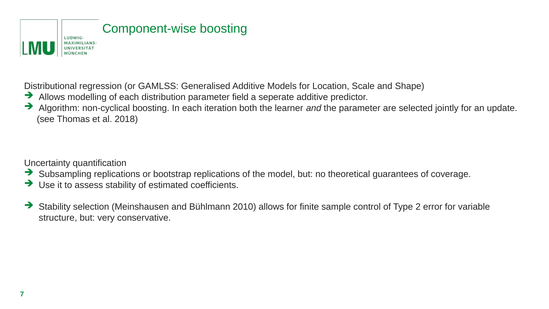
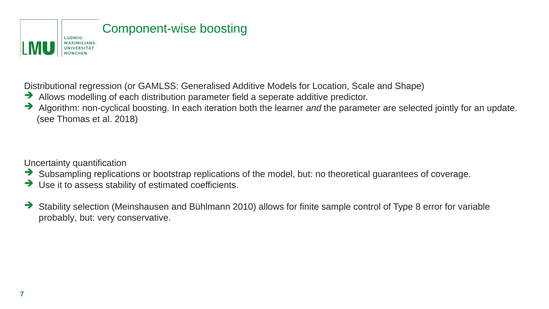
2: 2 -> 8 (418, 207)
structure: structure -> probably (58, 218)
